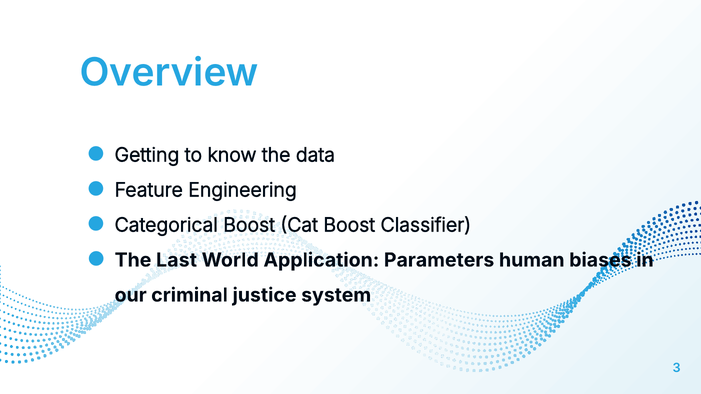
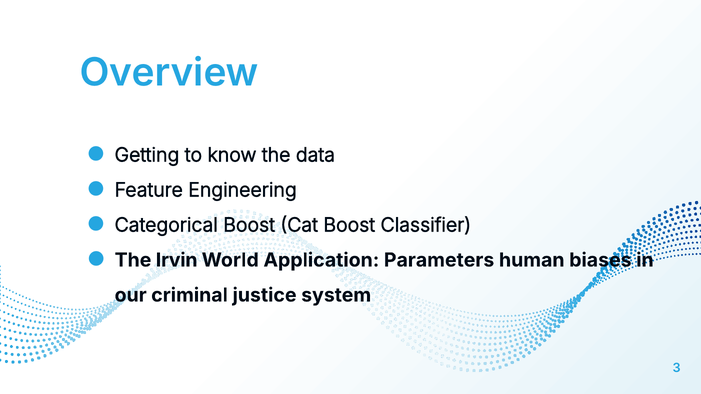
Last: Last -> Irvin (177, 260)
